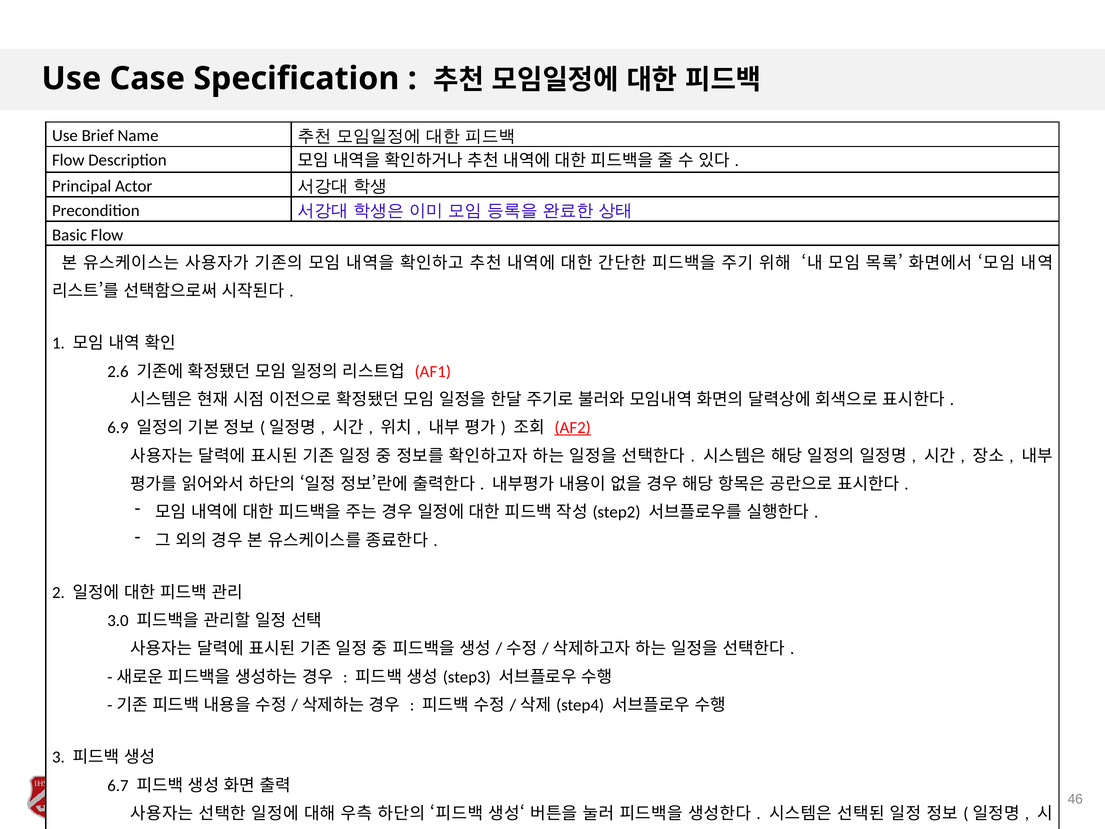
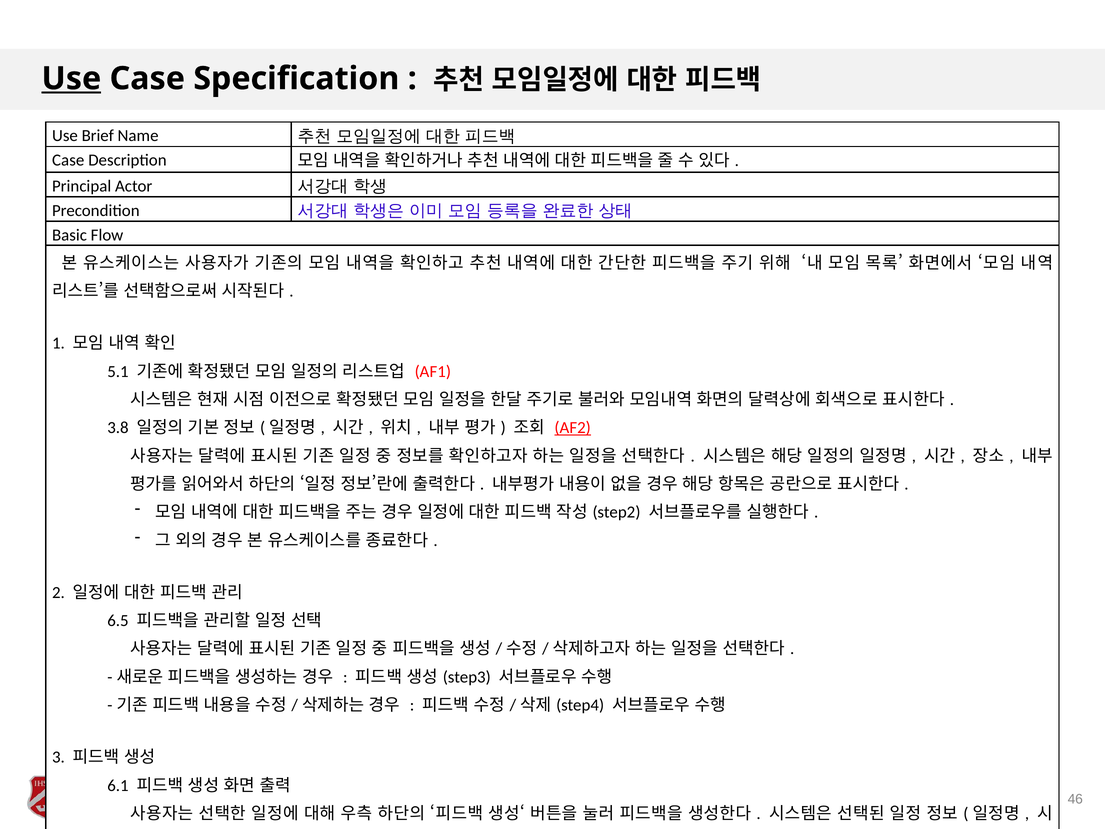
Use underline: none -> present (71, 79)
Flow: Flow -> Case (68, 160)
2.6: 2.6 -> 5.1 (118, 371)
6.9: 6.9 -> 3.8 (118, 428)
3.0: 3.0 -> 6.5 (118, 621)
6.7: 6.7 -> 6.1 (118, 785)
